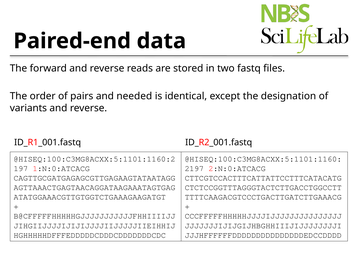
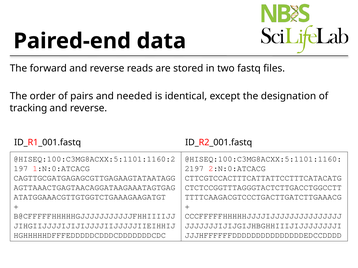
variants: variants -> tracking (28, 108)
